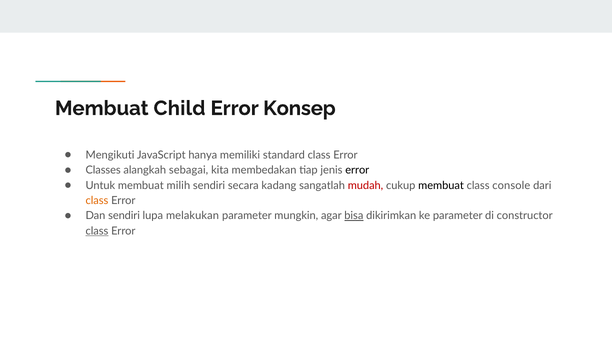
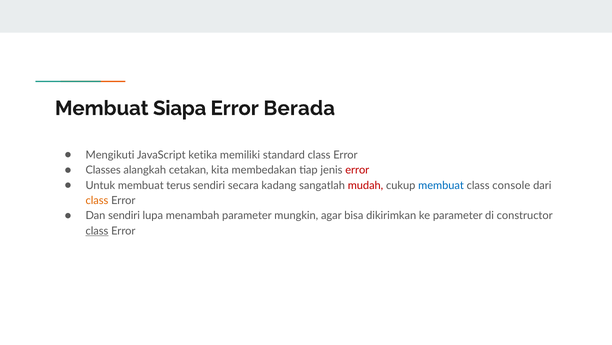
Child: Child -> Siapa (180, 108)
Konsep: Konsep -> Berada (299, 108)
hanya: hanya -> ketika (203, 155)
sebagai: sebagai -> cetakan (189, 170)
error colour: black -> red (357, 170)
milih: milih -> terus (178, 185)
membuat colour: black -> blue (441, 185)
melakukan: melakukan -> menambah (193, 215)
bisa underline: present -> none (354, 215)
